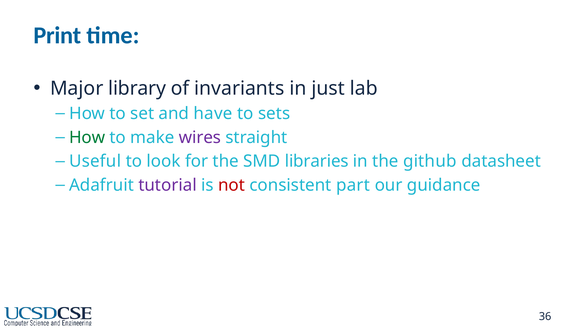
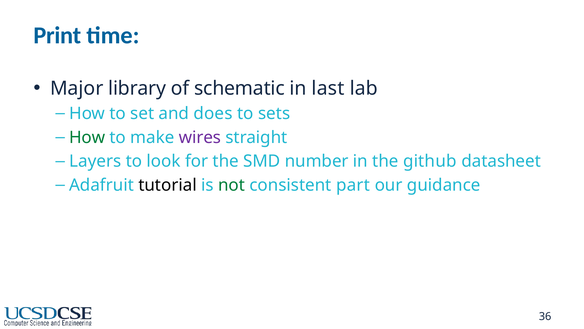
invariants: invariants -> schematic (239, 88)
just: just -> last (328, 88)
have: have -> does (213, 113)
Useful: Useful -> Layers (95, 161)
libraries: libraries -> number (317, 161)
tutorial colour: purple -> black (168, 185)
not colour: red -> green (232, 185)
